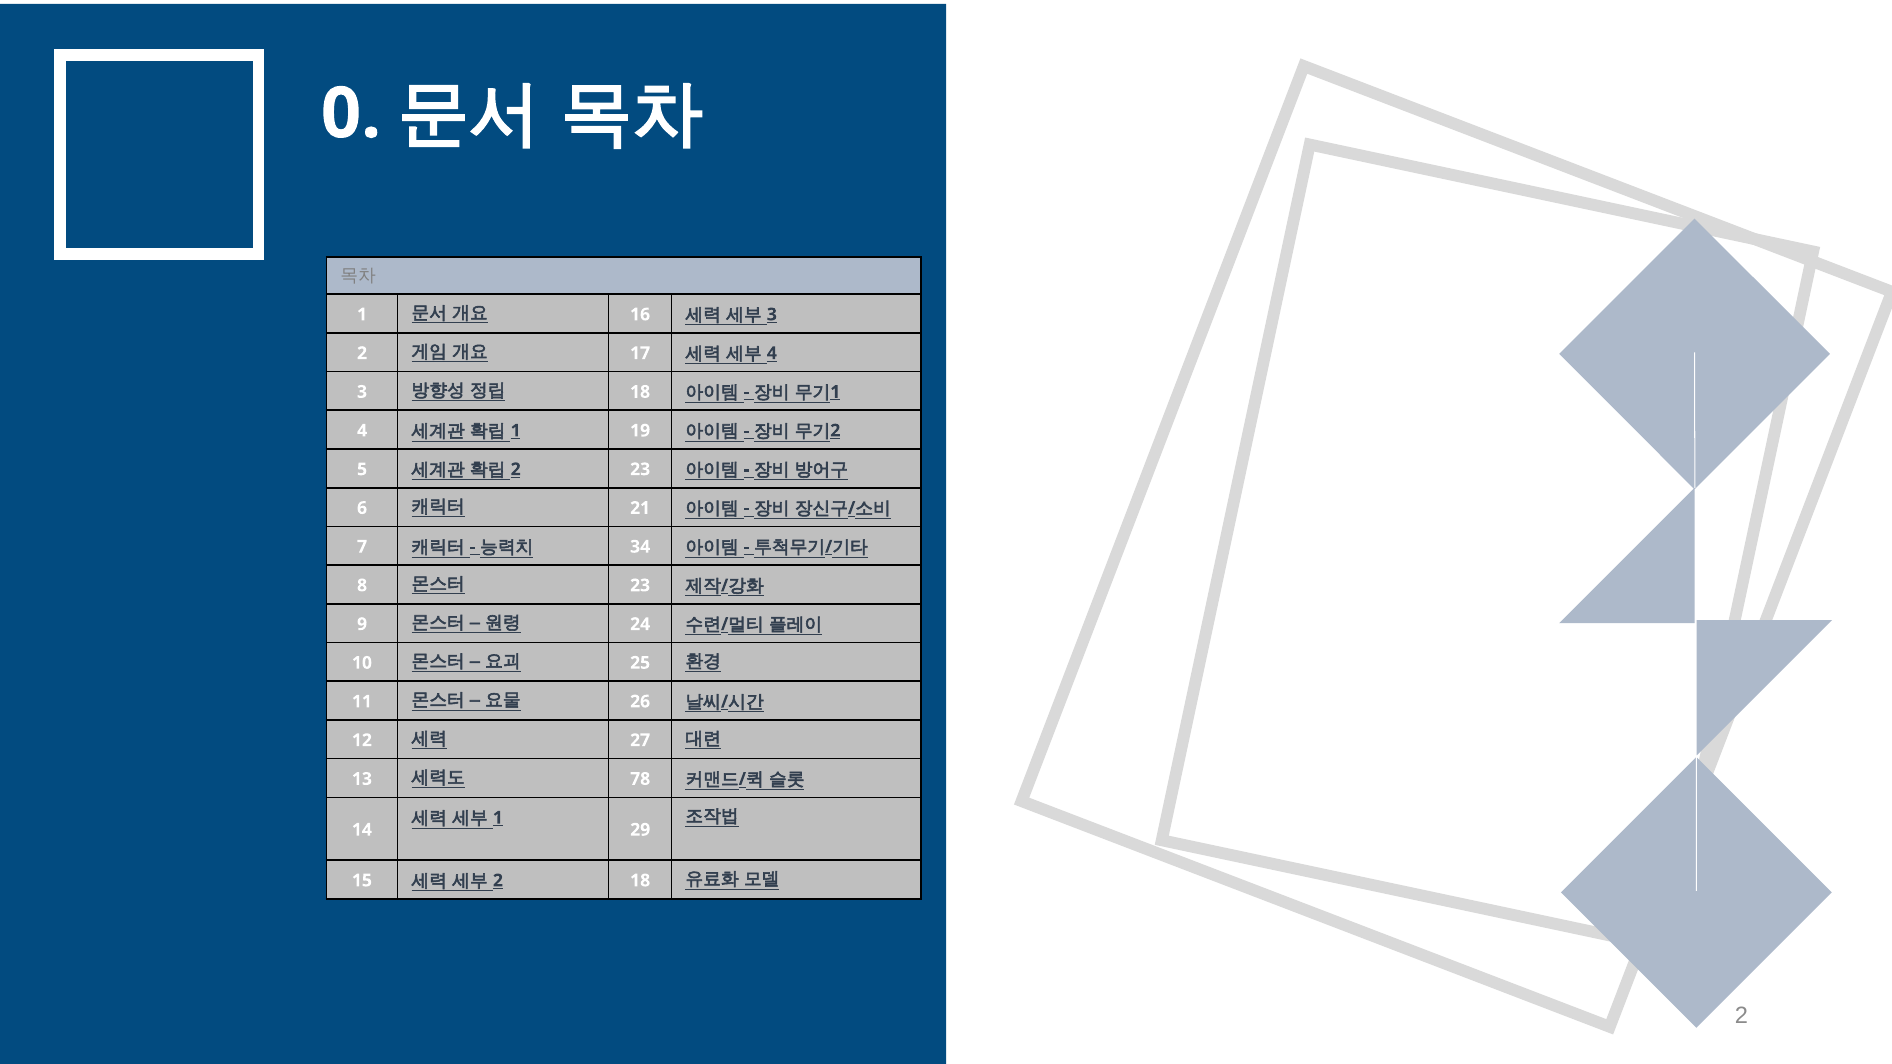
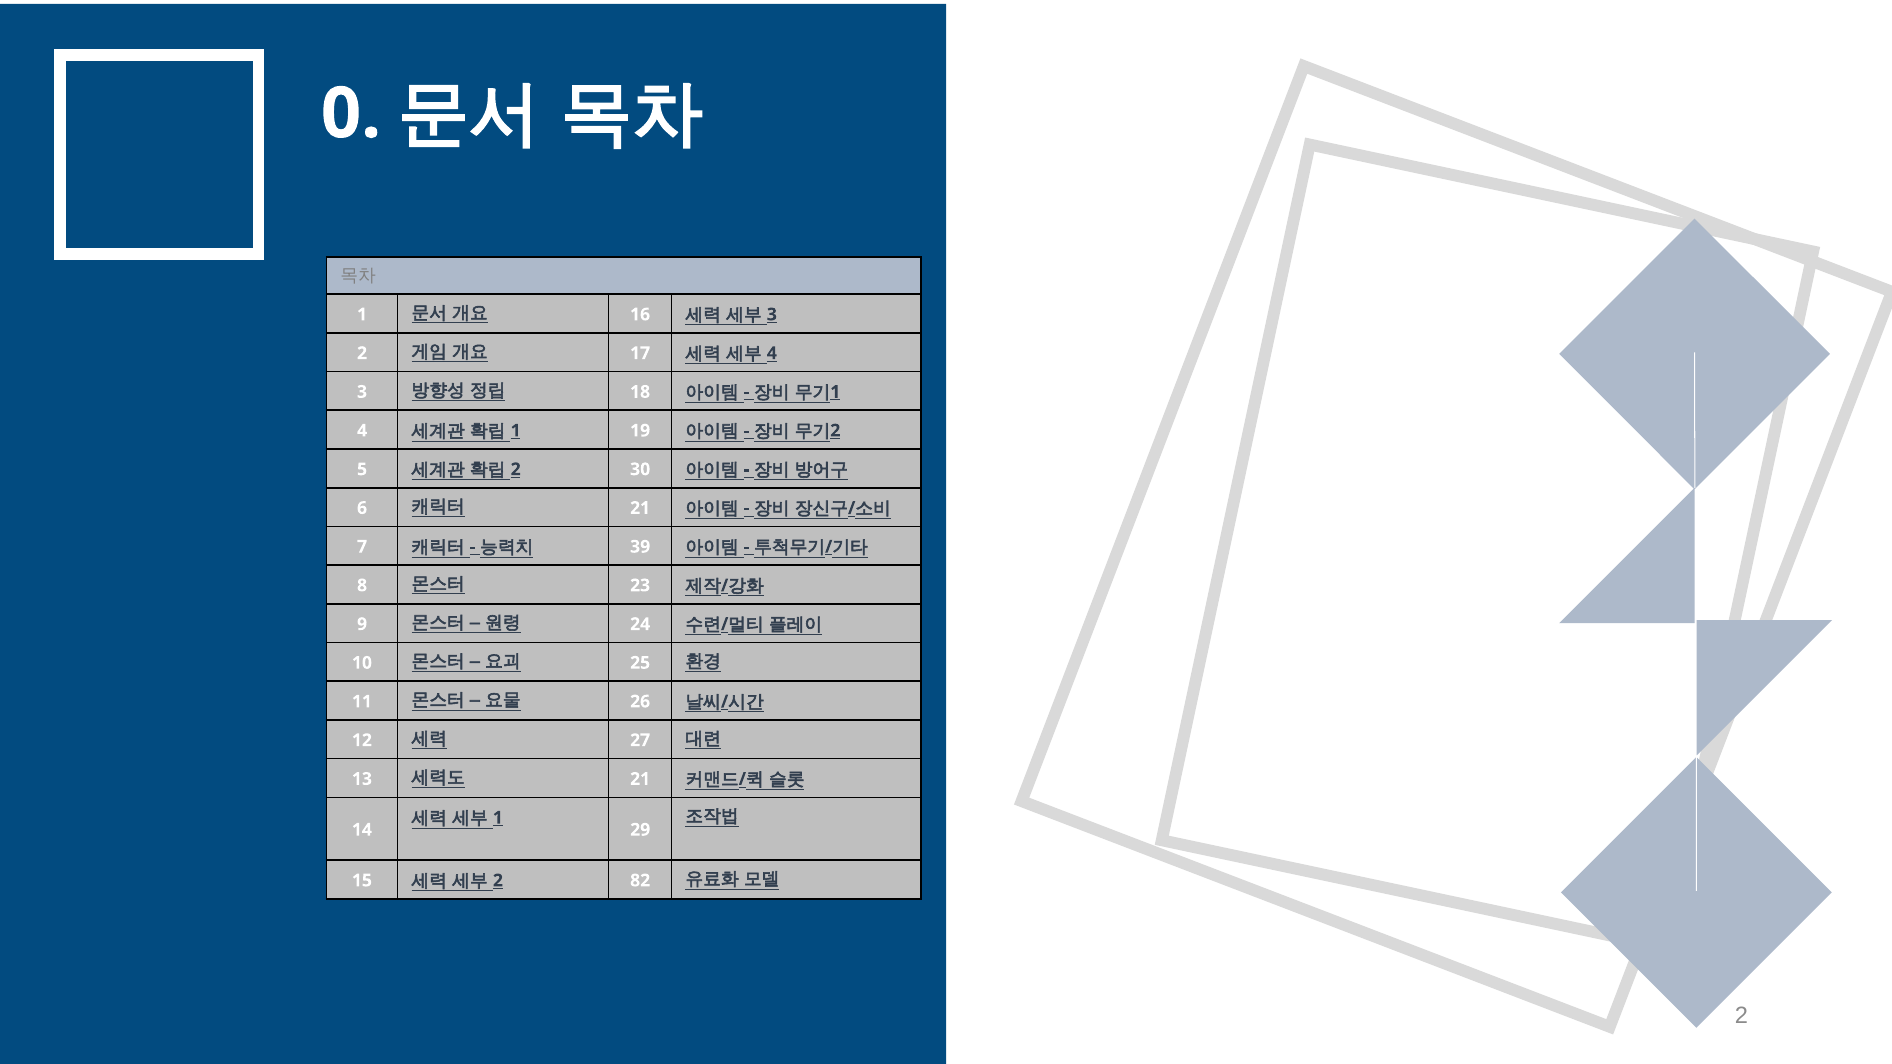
2 23: 23 -> 30 (640, 469)
34: 34 -> 39 (640, 547)
78: 78 -> 21 (640, 779)
2 18: 18 -> 82 (640, 881)
